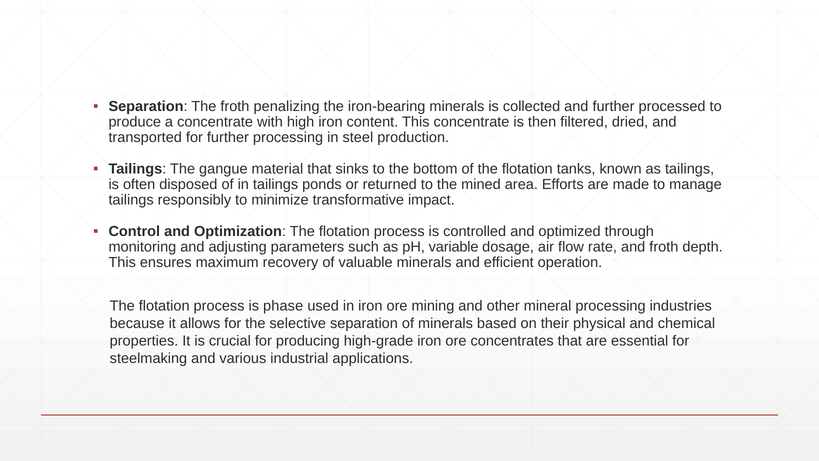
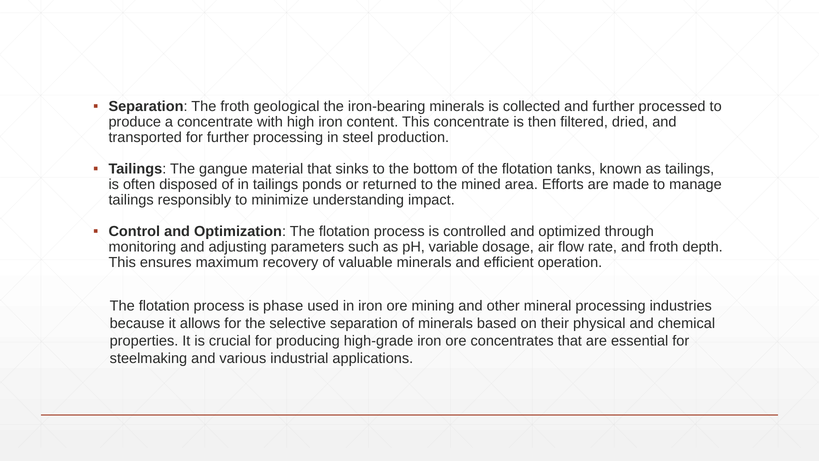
penalizing: penalizing -> geological (287, 106)
transformative: transformative -> understanding (358, 200)
